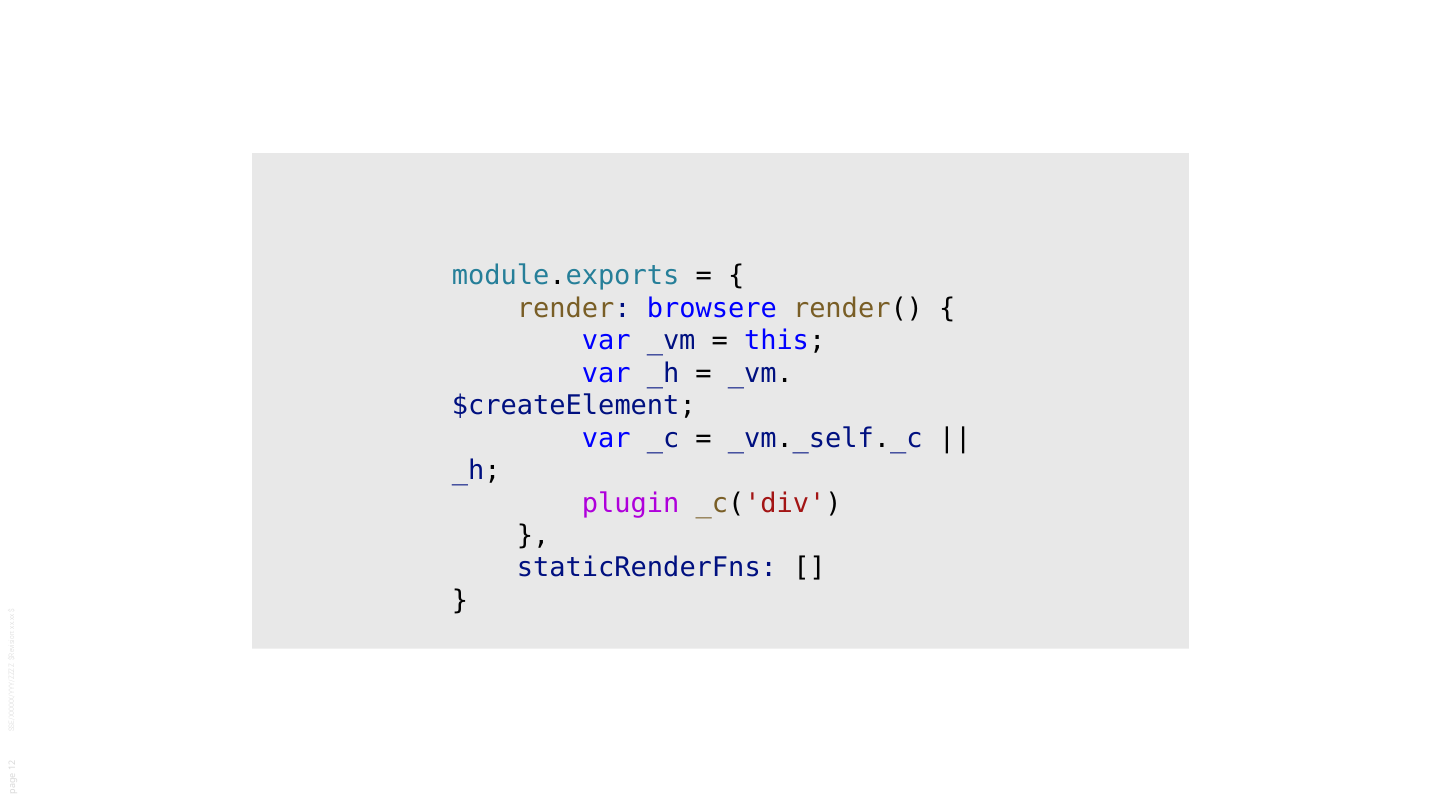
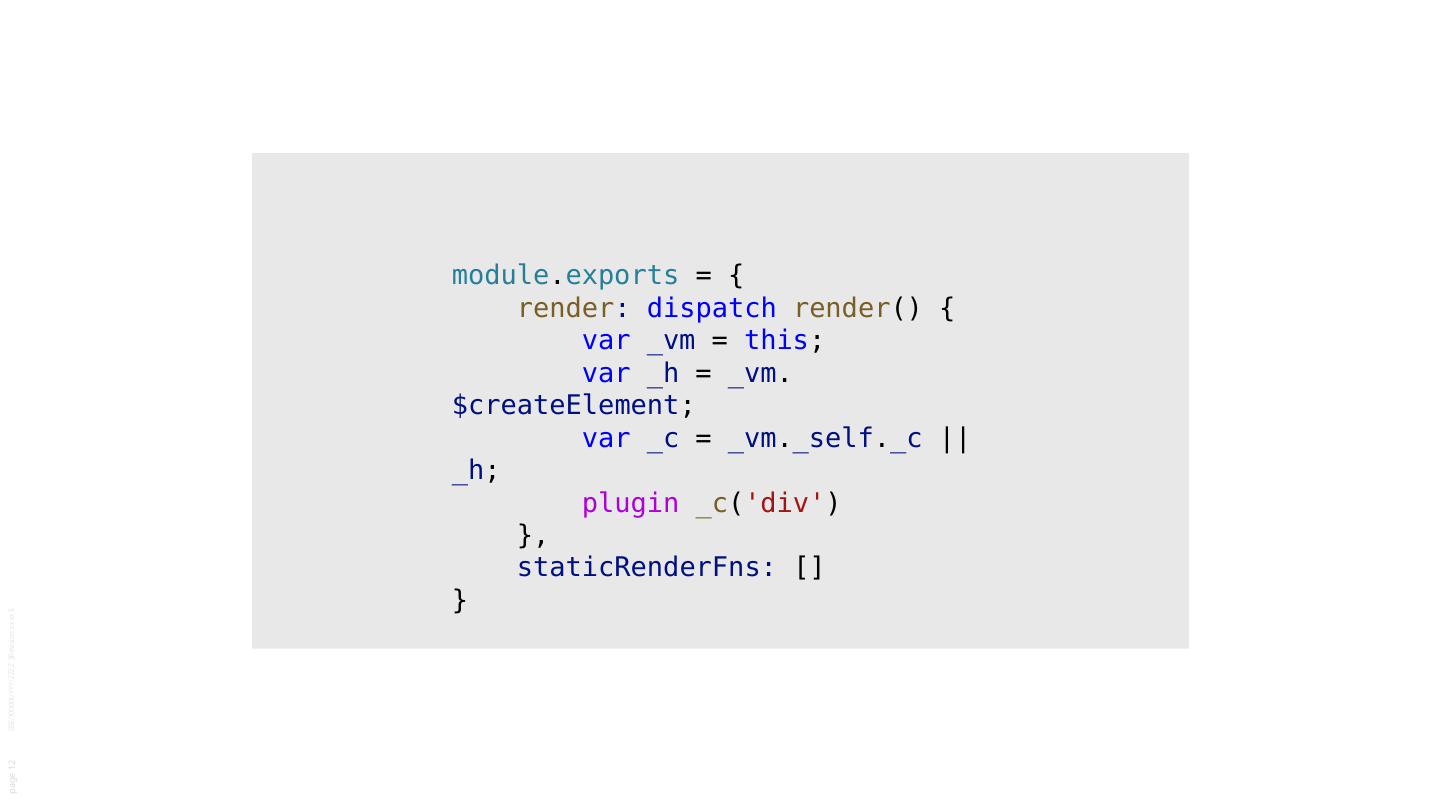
browsere: browsere -> dispatch (712, 308)
